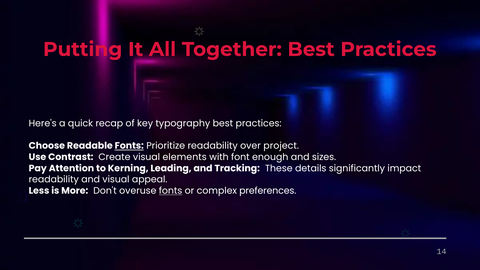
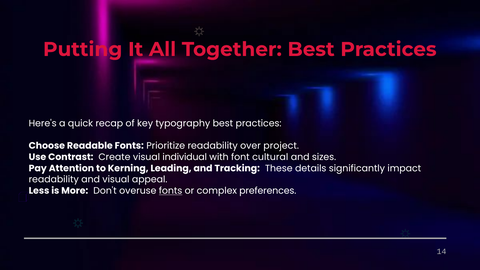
Fonts underline: present -> none (129, 146)
elements: elements -> individual (185, 157)
enough: enough -> cultural (270, 157)
